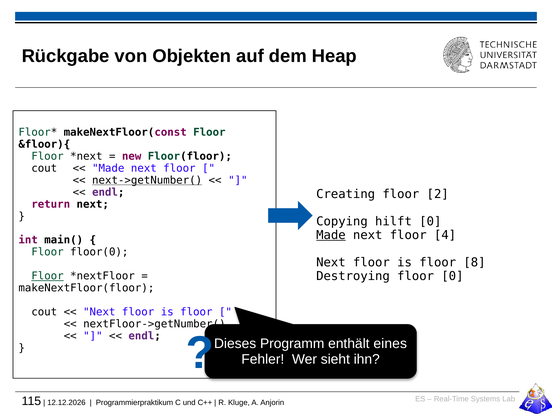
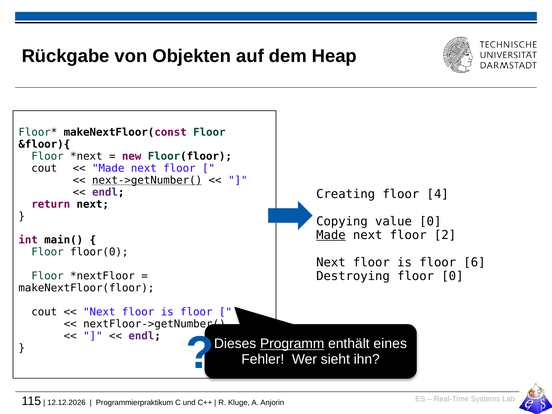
2: 2 -> 4 (438, 194)
hilft: hilft -> value (393, 221)
4: 4 -> 2 (445, 235)
8: 8 -> 6 (475, 263)
Floor underline: present -> none (47, 276)
Programm underline: none -> present (292, 344)
